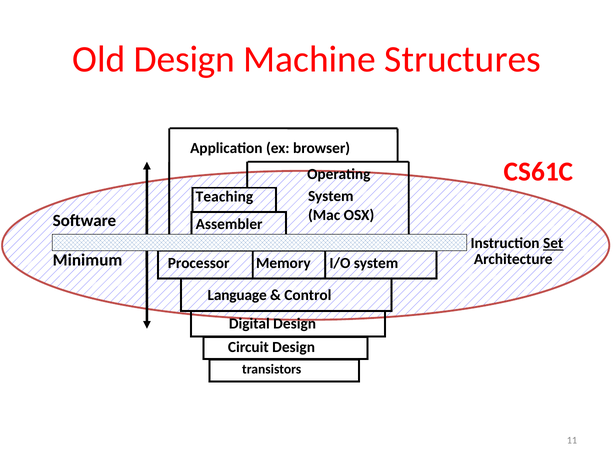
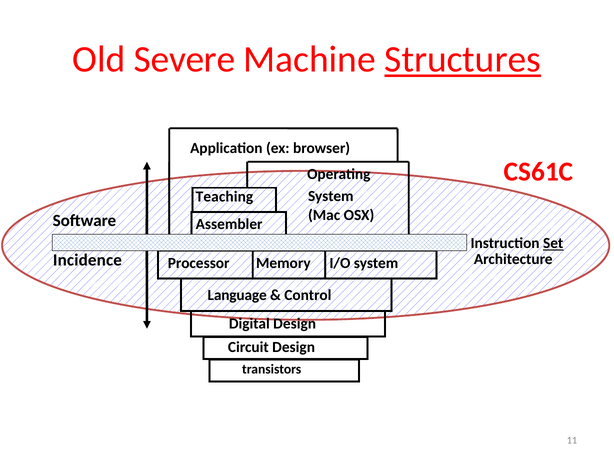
Old Design: Design -> Severe (185, 59)
Structures underline: none -> present (463, 59)
Minimum: Minimum -> Incidence (87, 260)
